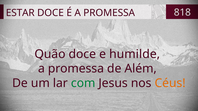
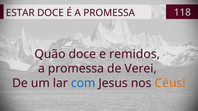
818: 818 -> 118 (182, 12)
humilde: humilde -> remidos (135, 54)
Além: Além -> Verei (141, 69)
com colour: green -> blue (83, 83)
